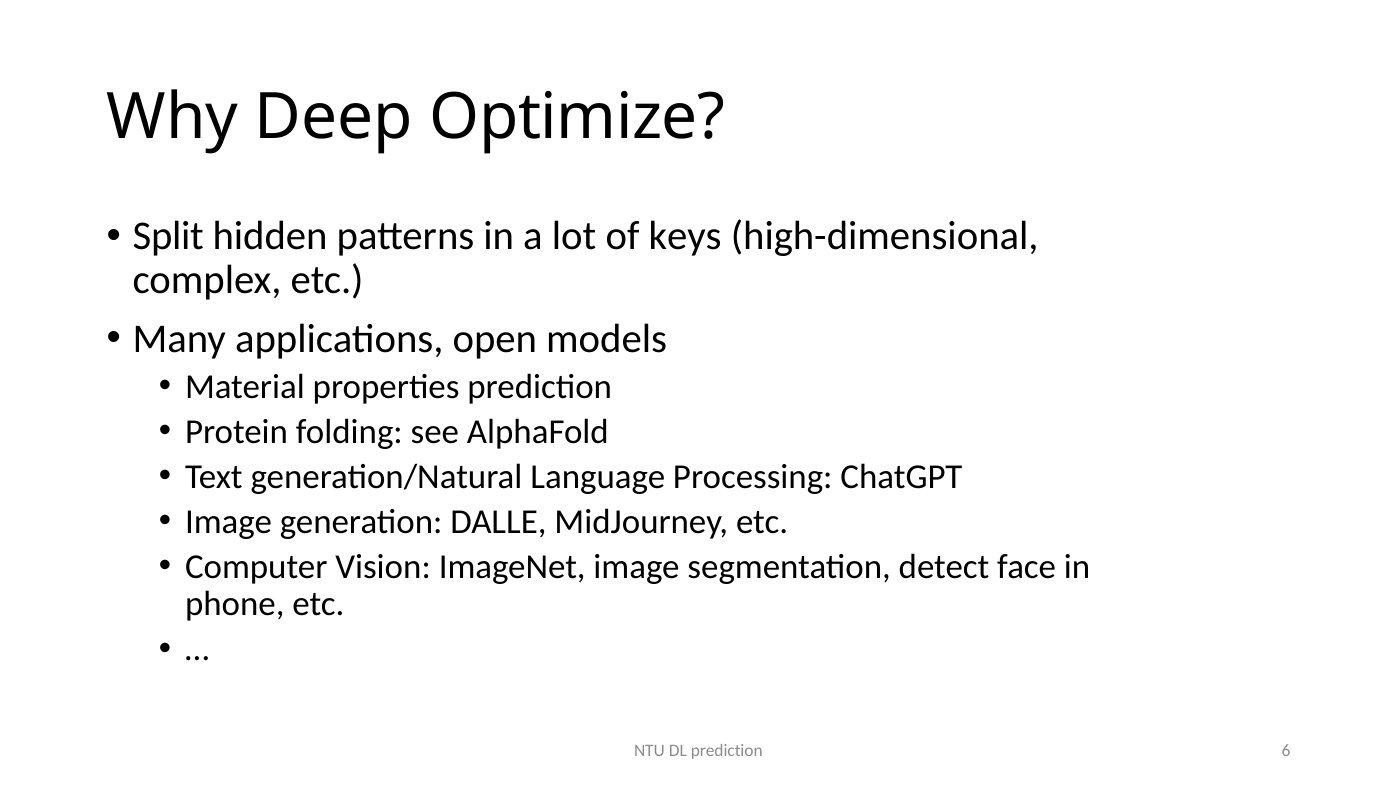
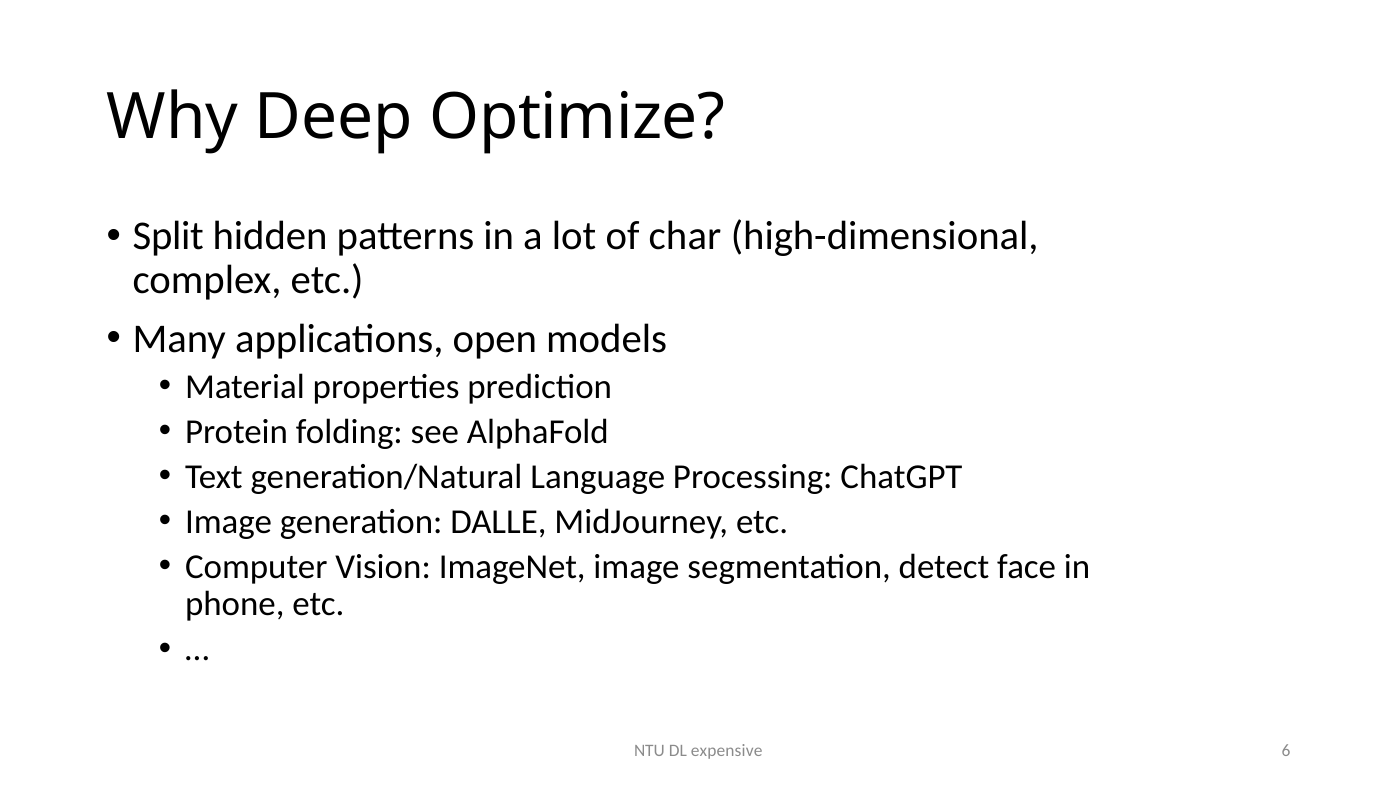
keys: keys -> char (685, 236)
DL prediction: prediction -> expensive (727, 750)
